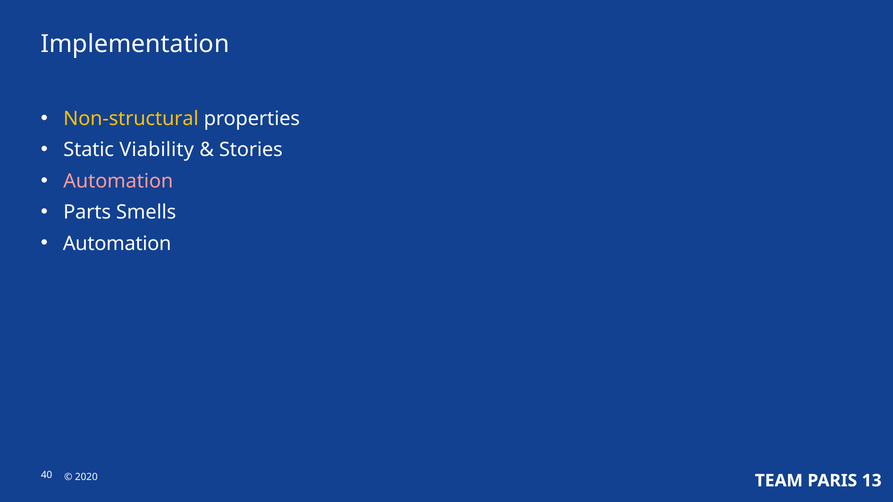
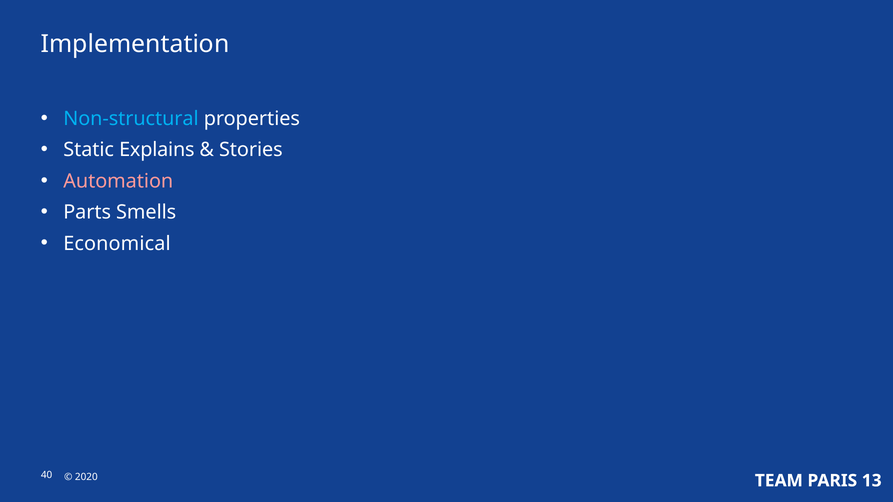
Non-structural colour: yellow -> light blue (131, 119)
Viability: Viability -> Explains (157, 150)
Automation: Automation -> Economical (117, 244)
